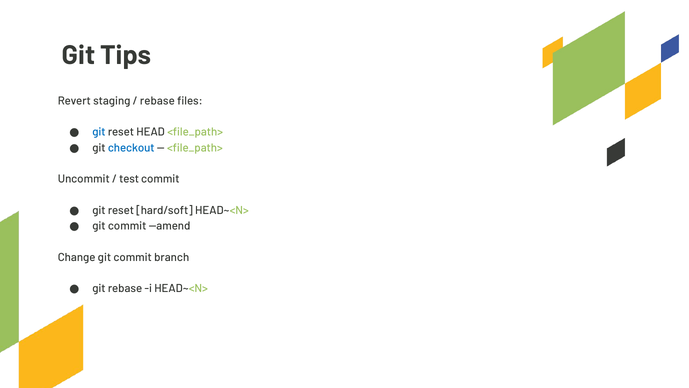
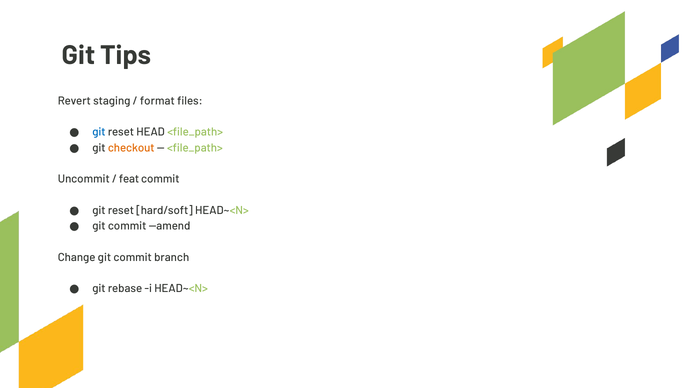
rebase: rebase -> format (157, 101)
checkout colour: blue -> orange (131, 148)
test: test -> feat (129, 179)
